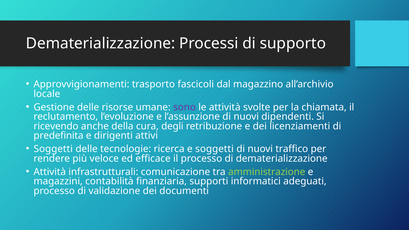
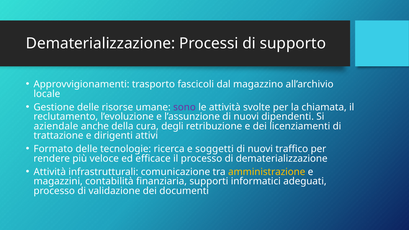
ricevendo: ricevendo -> aziendale (56, 126)
predefinita: predefinita -> trattazione (58, 136)
Soggetti: Soggetti -> Formato (53, 149)
amministrazione colour: light green -> yellow (267, 172)
